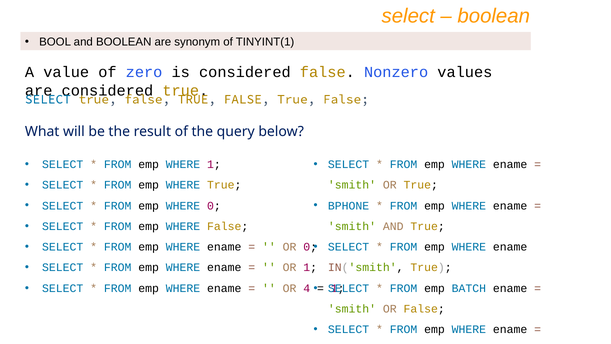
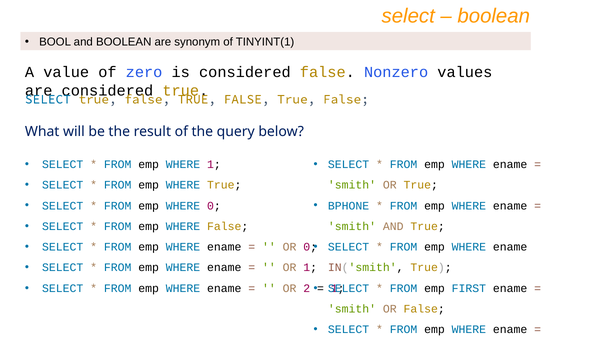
4: 4 -> 2 (307, 288)
BATCH: BATCH -> FIRST (469, 288)
